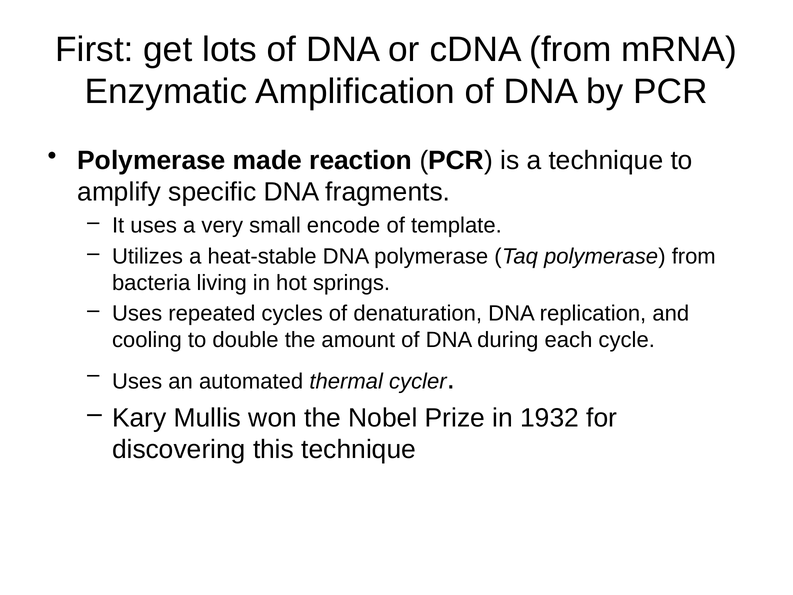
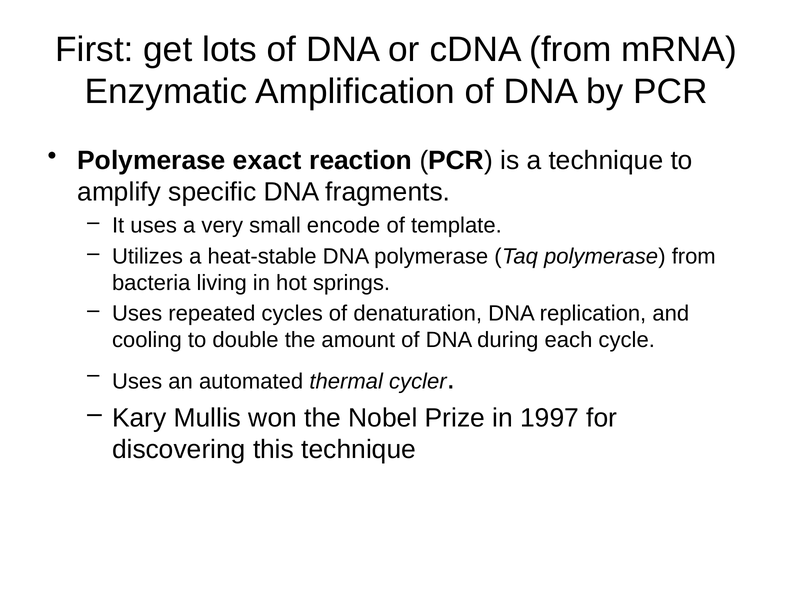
made: made -> exact (267, 160)
1932: 1932 -> 1997 (550, 418)
